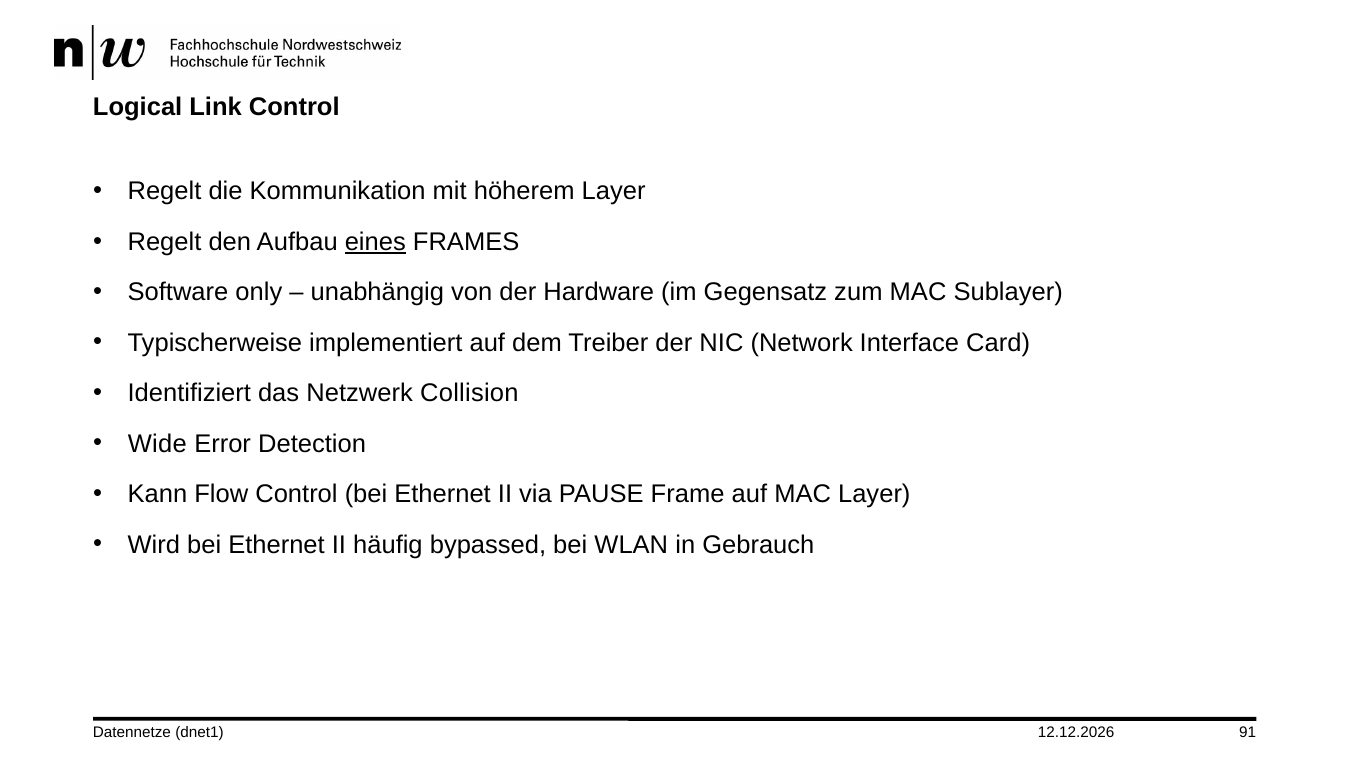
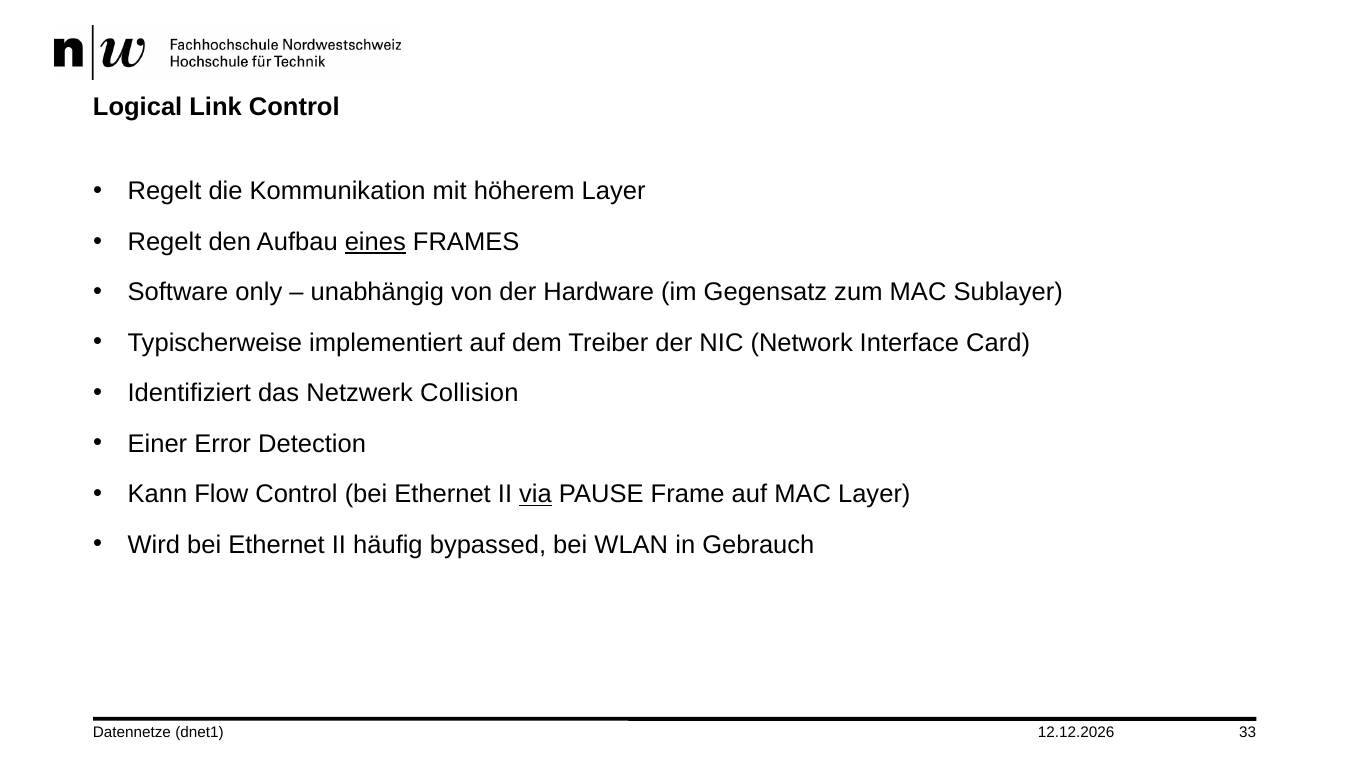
Wide: Wide -> Einer (157, 444)
via underline: none -> present (536, 495)
91: 91 -> 33 (1248, 733)
